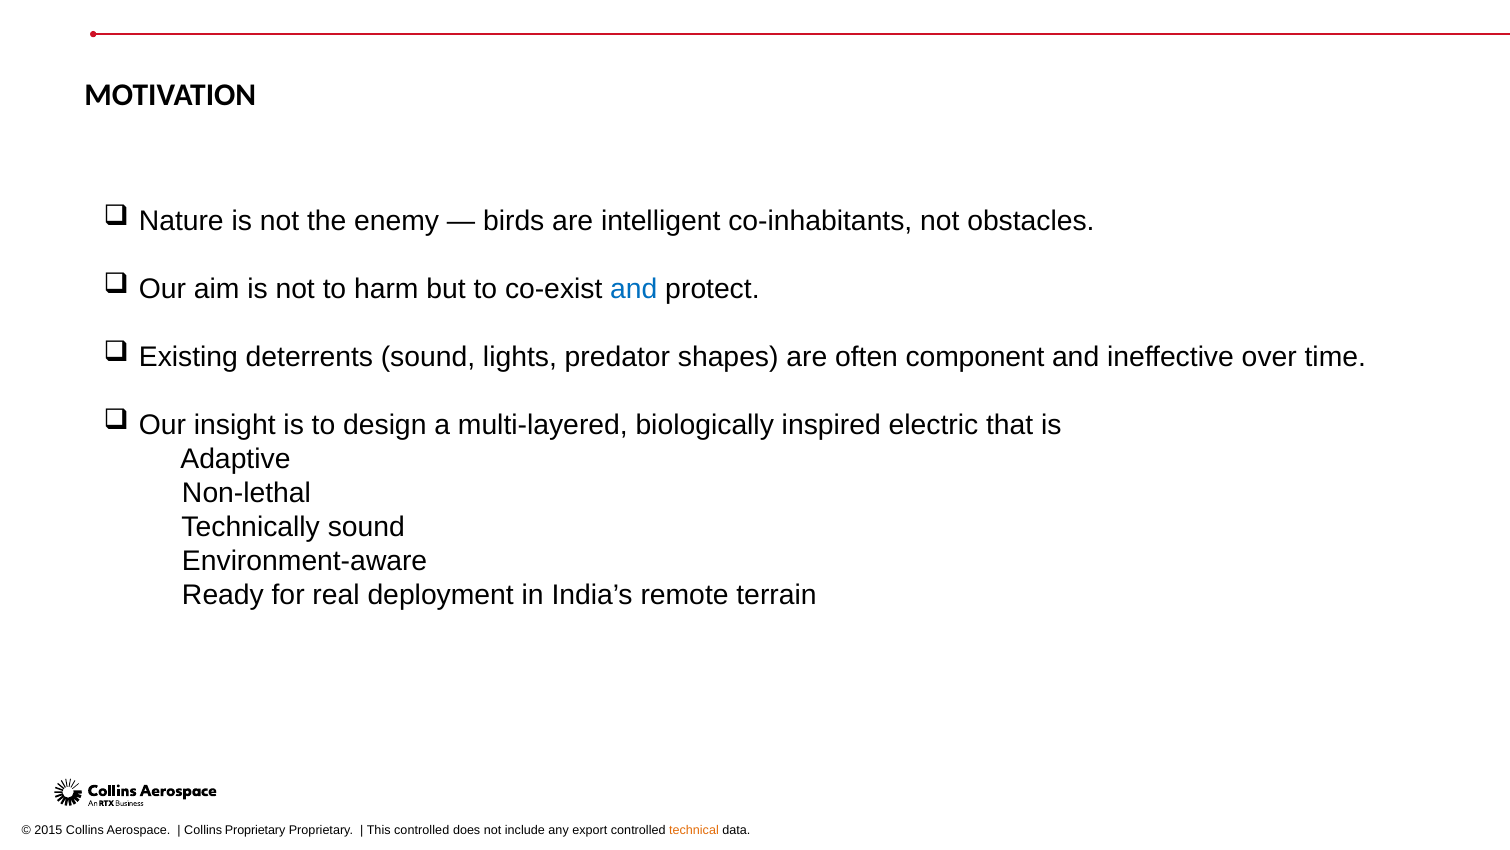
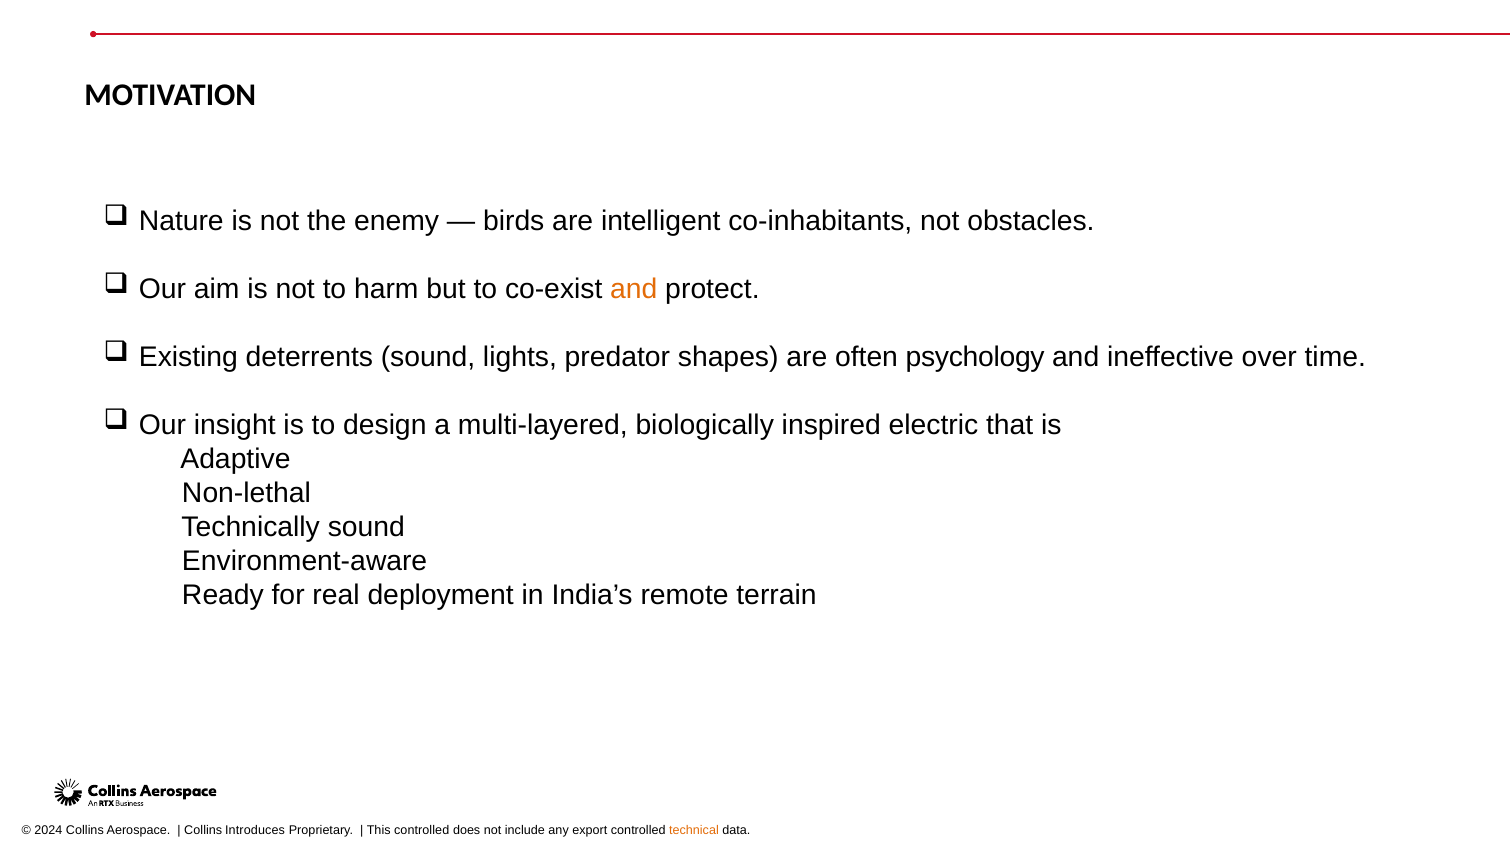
and colour: blue -> orange (634, 289)
component: component -> psychology (975, 357)
2015: 2015 -> 2024 (48, 829)
Collins Proprietary: Proprietary -> Introduces (255, 829)
